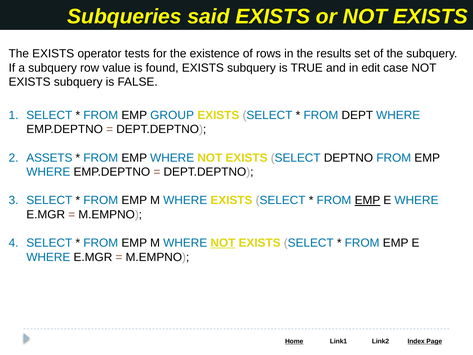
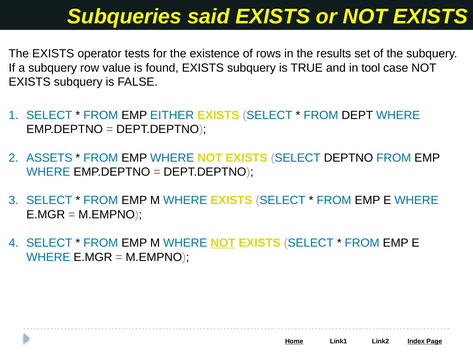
edit: edit -> tool (371, 68)
GROUP: GROUP -> EITHER (172, 115)
EMP underline: present -> none (367, 200)
